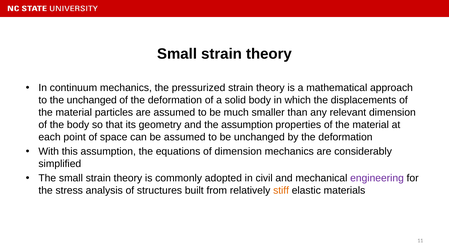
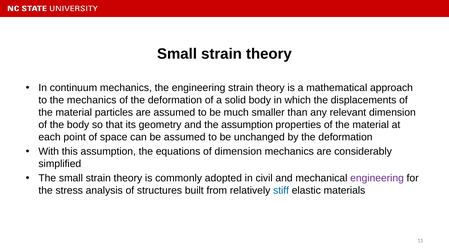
the pressurized: pressurized -> engineering (199, 88)
the unchanged: unchanged -> mechanics (92, 100)
stiff colour: orange -> blue (281, 191)
